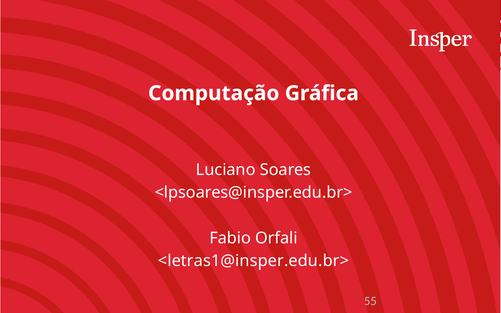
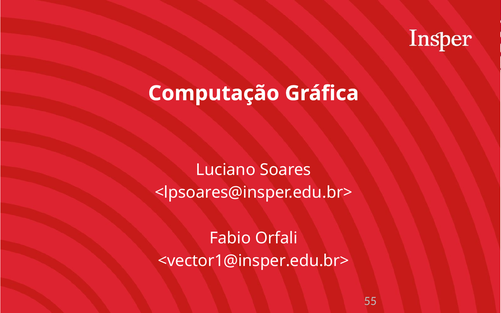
<letras1@insper.edu.br>: <letras1@insper.edu.br> -> <vector1@insper.edu.br> (254, 261)
